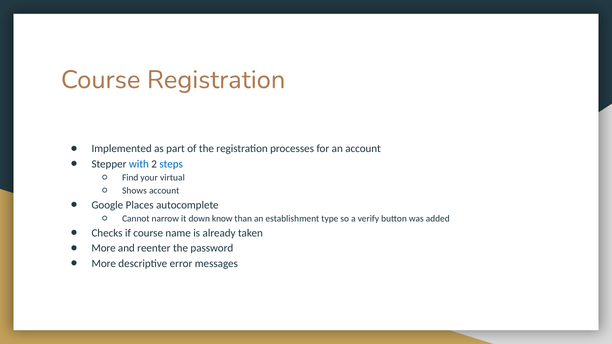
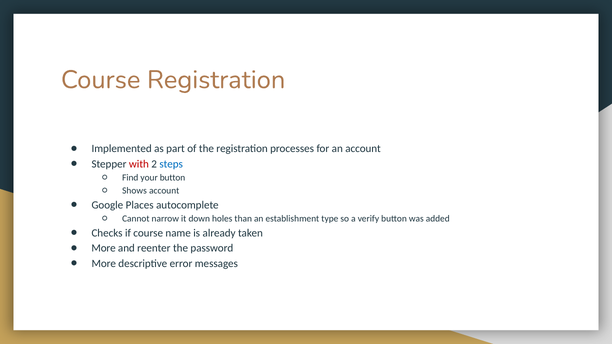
with colour: blue -> red (139, 164)
your virtual: virtual -> button (173, 178)
know: know -> holes (222, 219)
